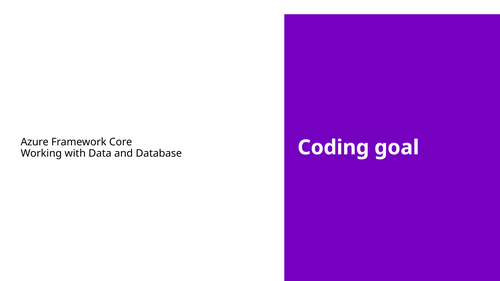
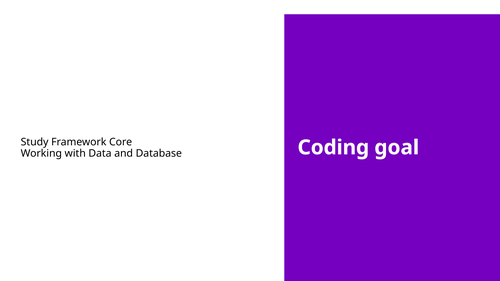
Azure: Azure -> Study (35, 142)
